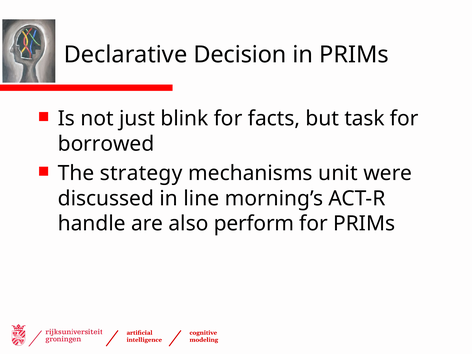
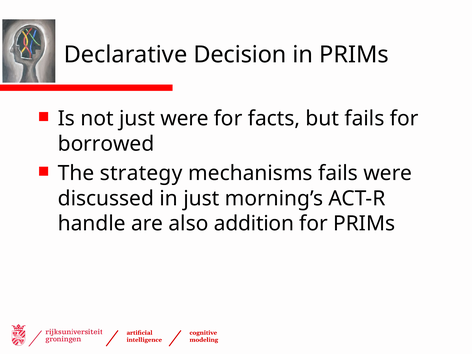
just blink: blink -> were (185, 119)
but task: task -> fails (364, 119)
mechanisms unit: unit -> fails (338, 173)
in line: line -> just (201, 198)
perform: perform -> addition (254, 224)
